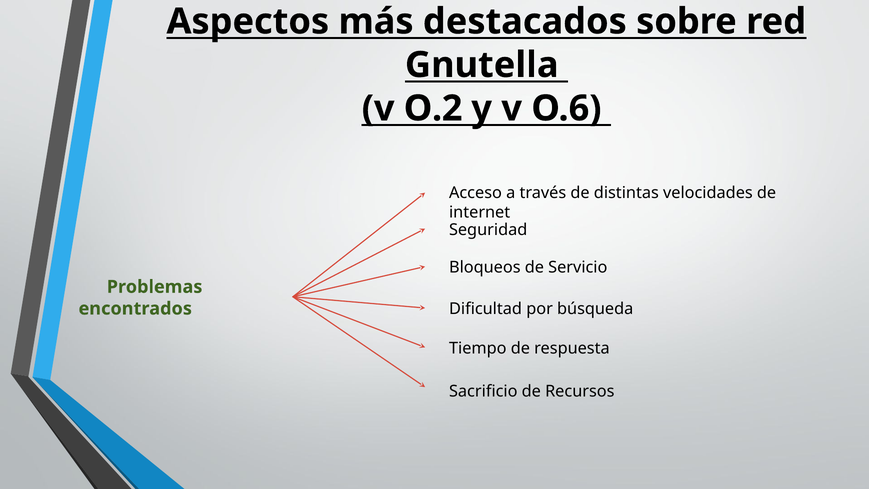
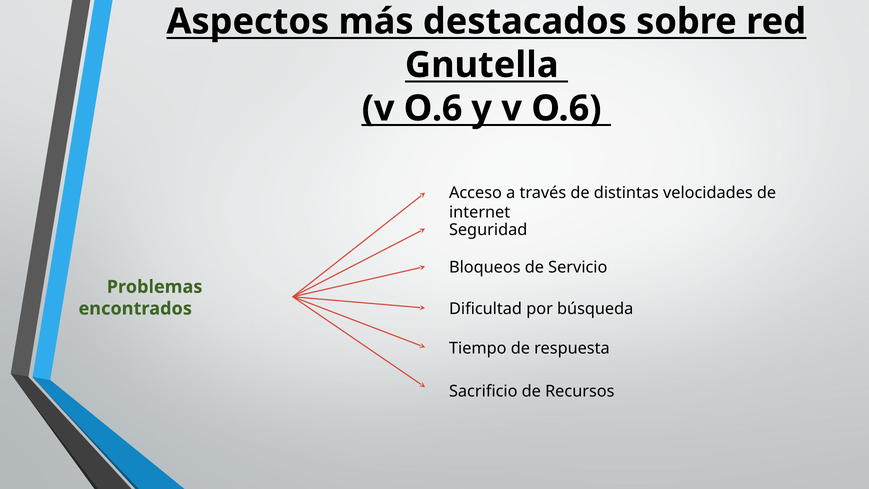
O.2: O.2 -> O.6 (433, 108)
